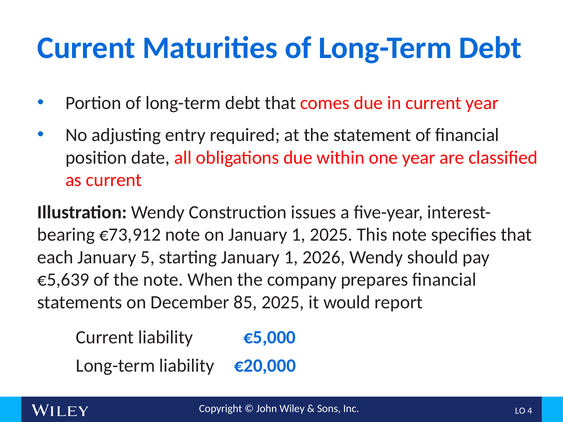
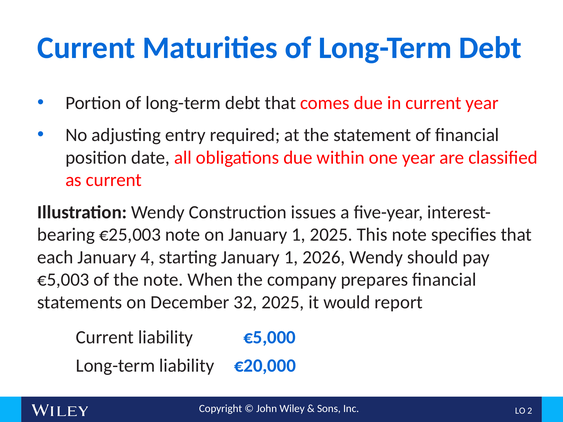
€73,912: €73,912 -> €25,003 (130, 235)
5: 5 -> 4 (148, 257)
€5,639: €5,639 -> €5,003 (63, 280)
85: 85 -> 32 (245, 302)
4: 4 -> 2 (530, 411)
